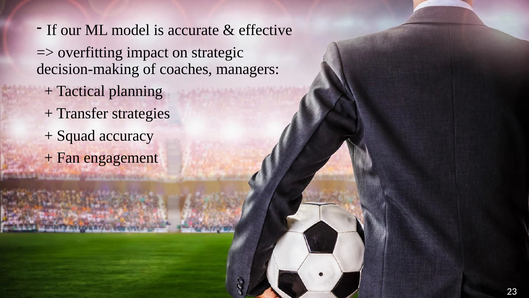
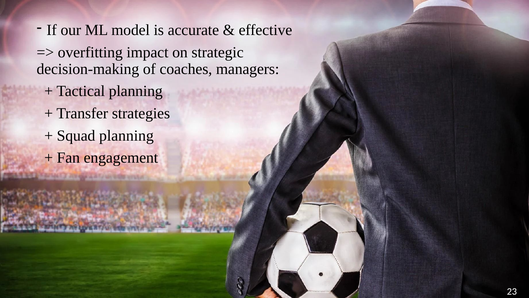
Squad accuracy: accuracy -> planning (126, 135)
